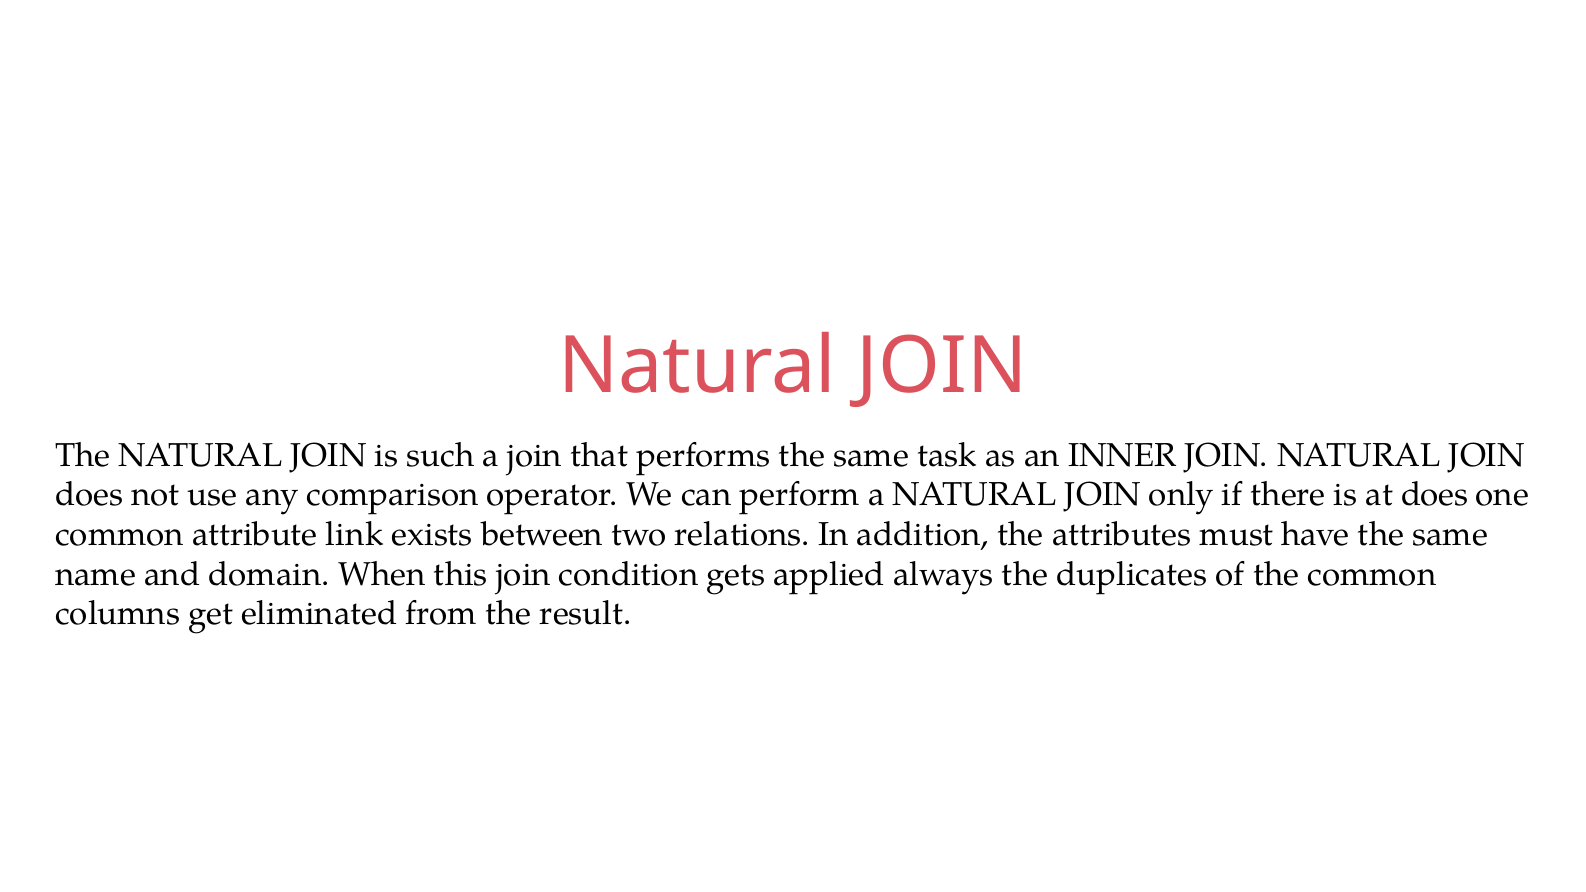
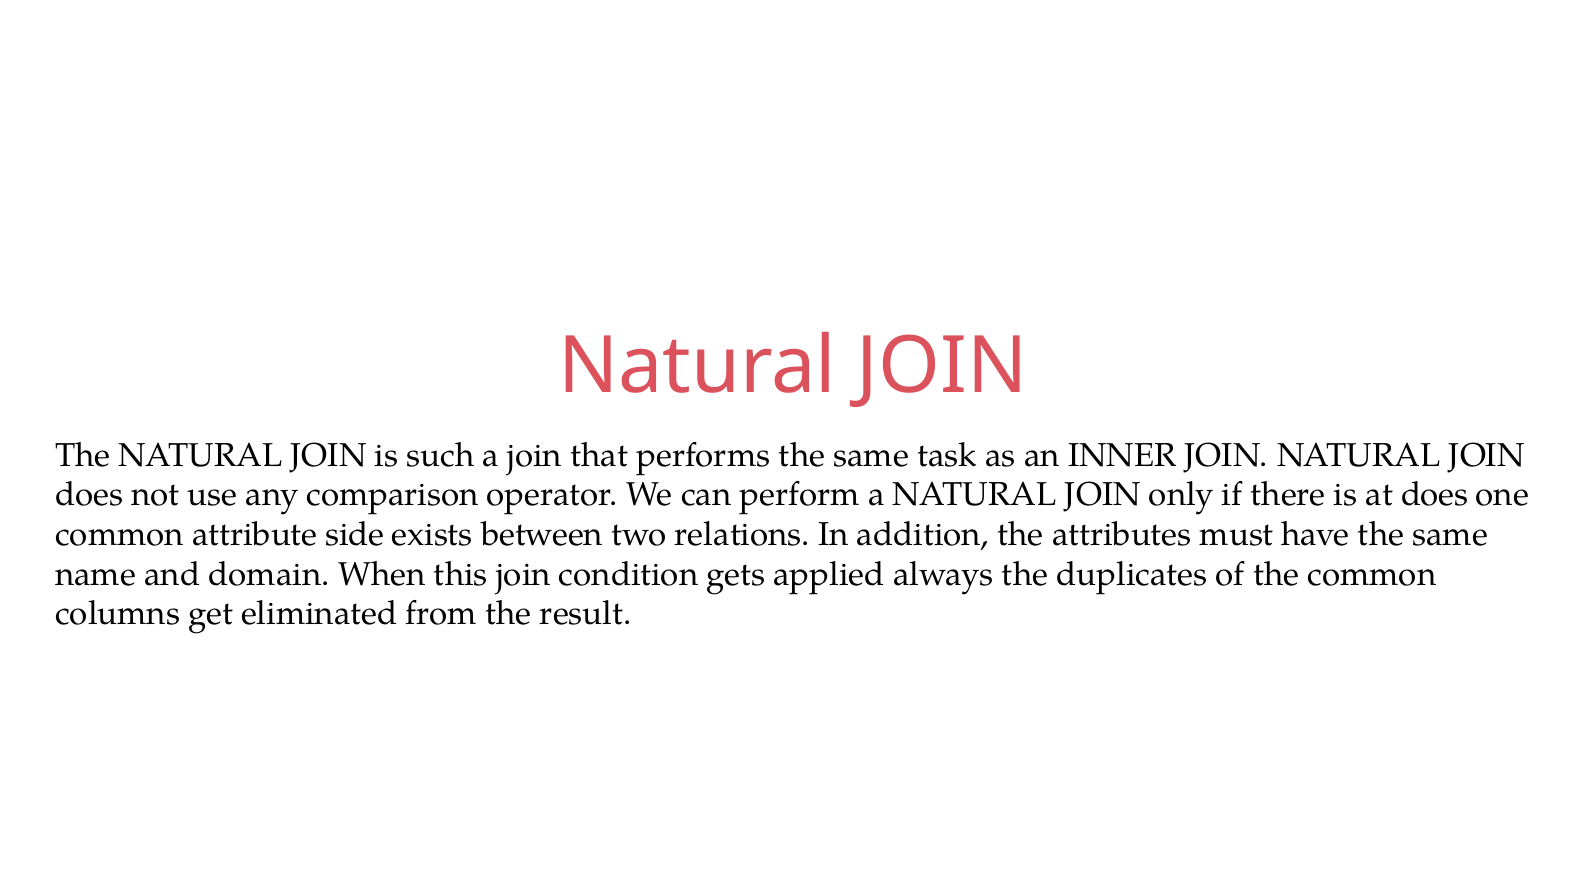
link: link -> side (355, 535)
